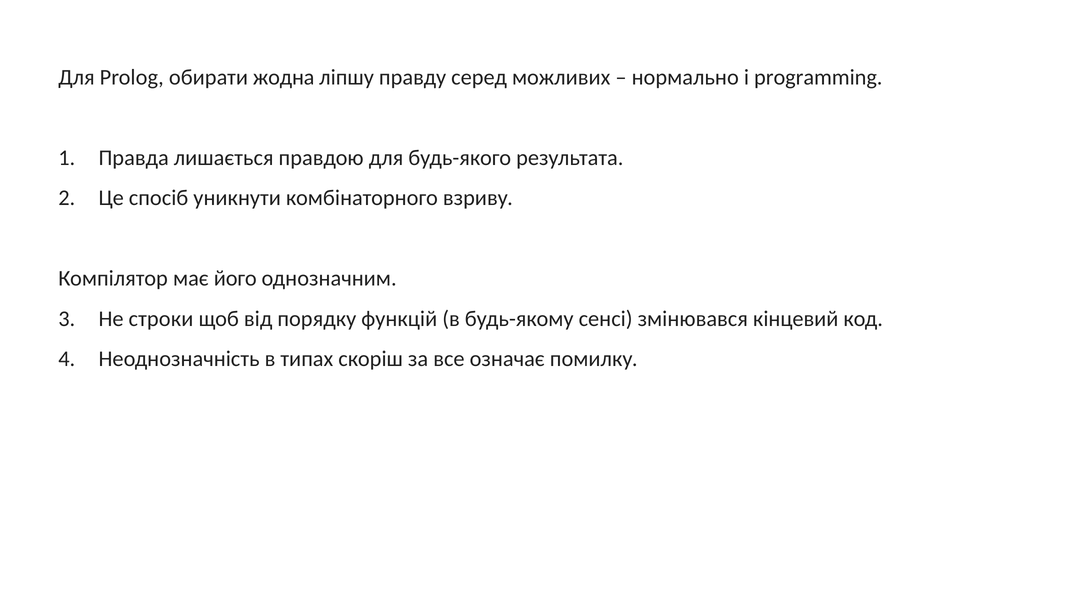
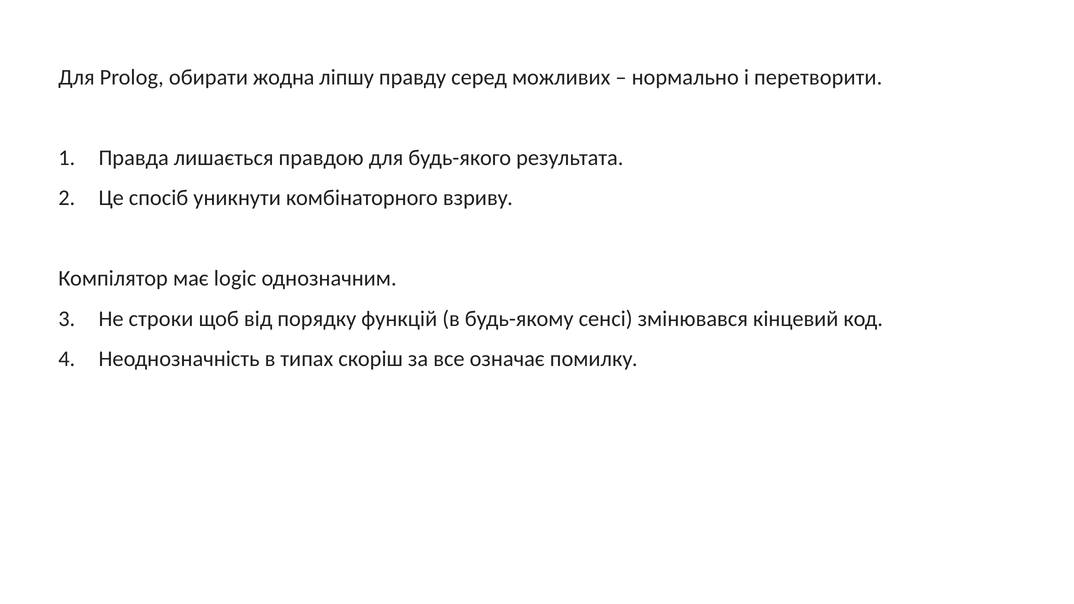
programming: programming -> перетворити (818, 77)
його: його -> logic (235, 279)
